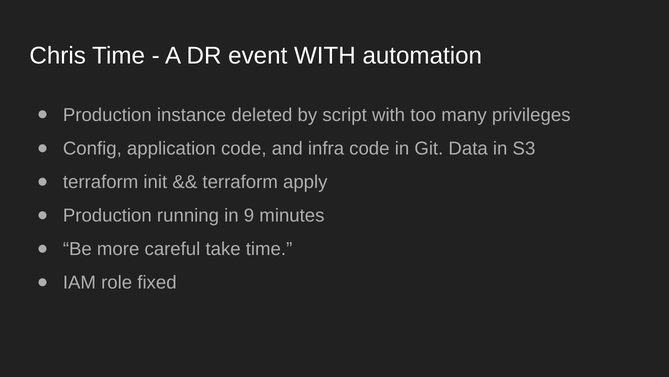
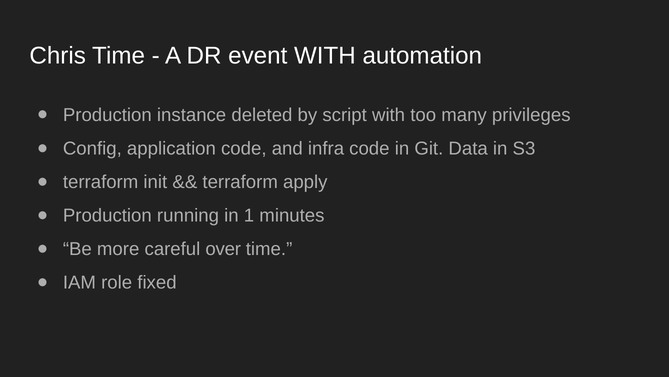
9: 9 -> 1 (249, 215)
take: take -> over (223, 249)
